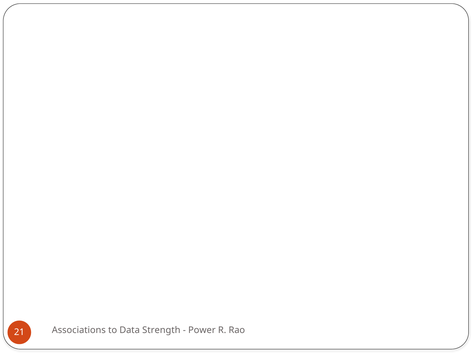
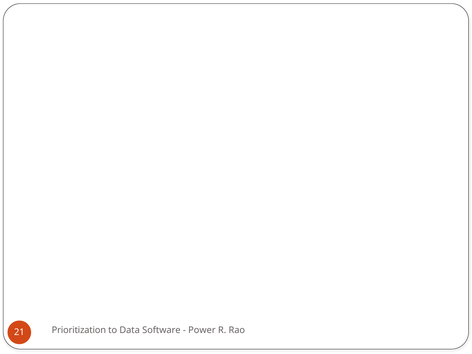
Associations: Associations -> Prioritization (79, 330)
Strength: Strength -> Software (161, 330)
